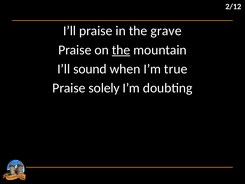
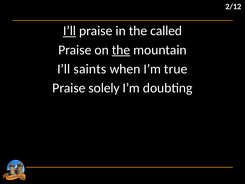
I’ll underline: none -> present (70, 31)
grave: grave -> called (166, 31)
sound: sound -> saints (90, 69)
